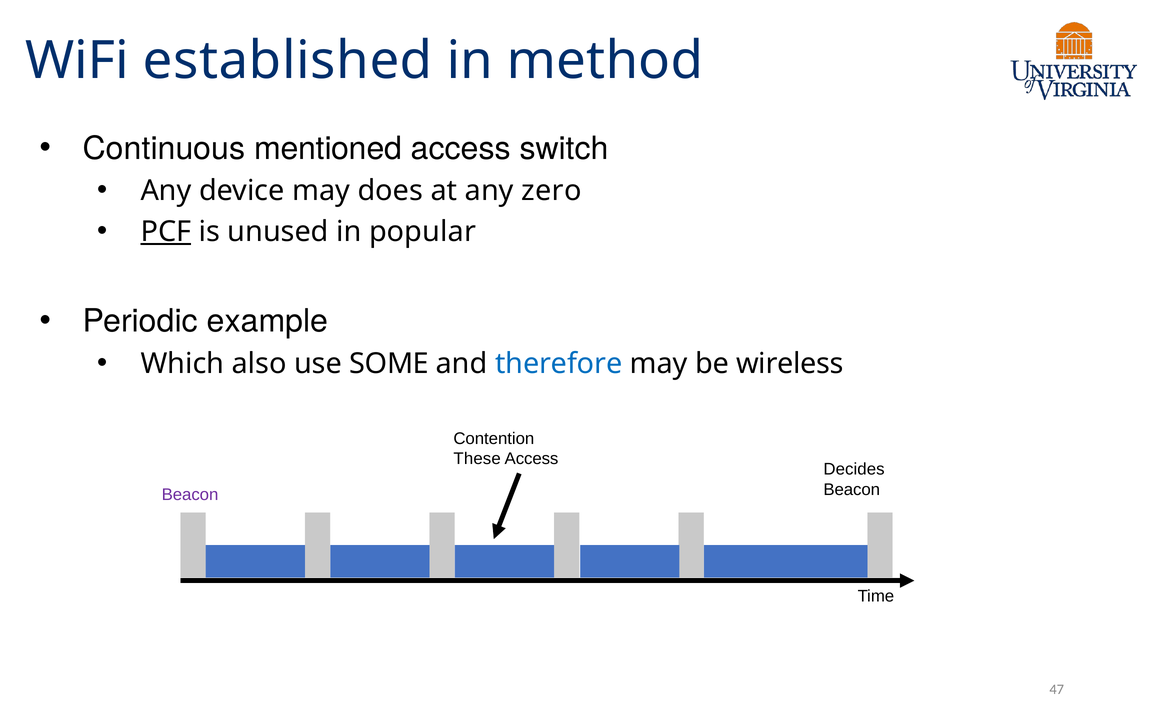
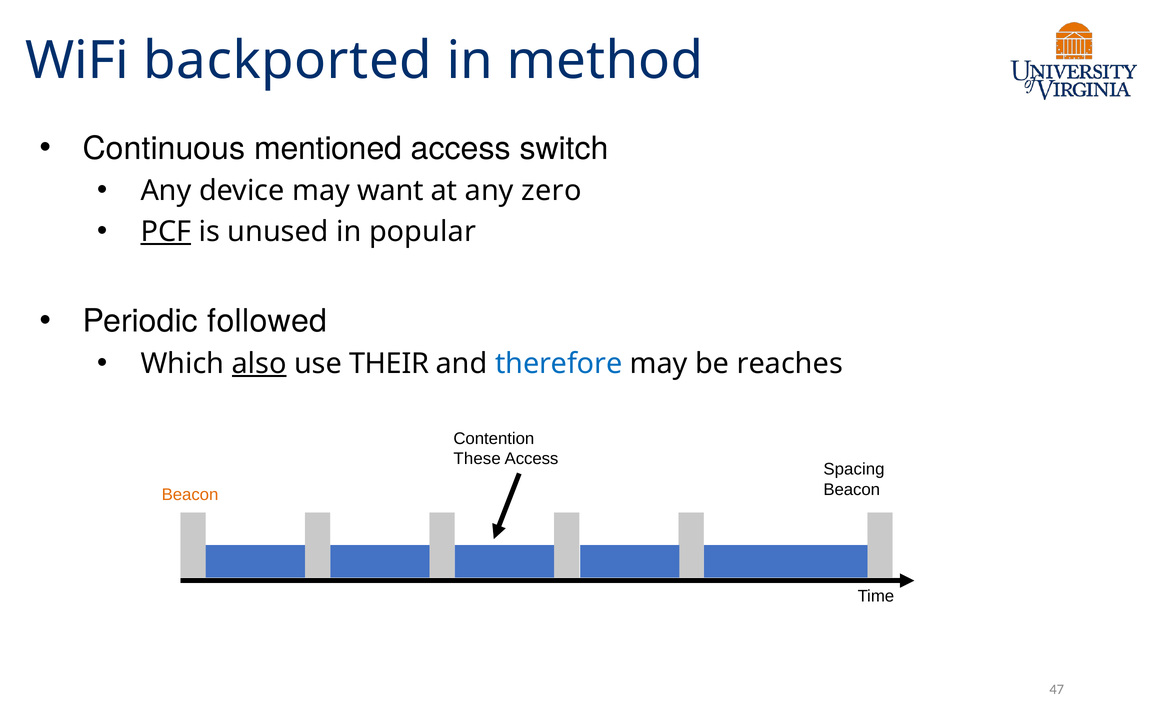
established: established -> backported (288, 61)
does: does -> want (391, 191)
example: example -> followed (267, 321)
also underline: none -> present (259, 364)
SOME: SOME -> THEIR (389, 364)
wireless: wireless -> reaches (790, 364)
Decides: Decides -> Spacing (854, 469)
Beacon colour: purple -> orange (190, 495)
